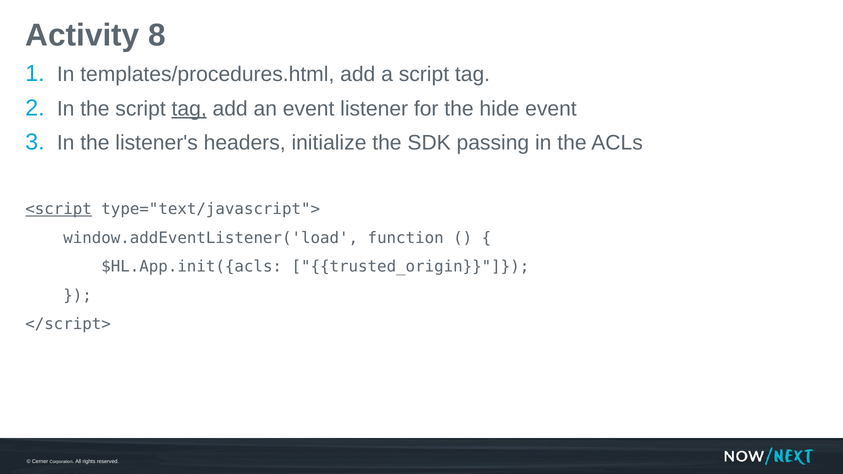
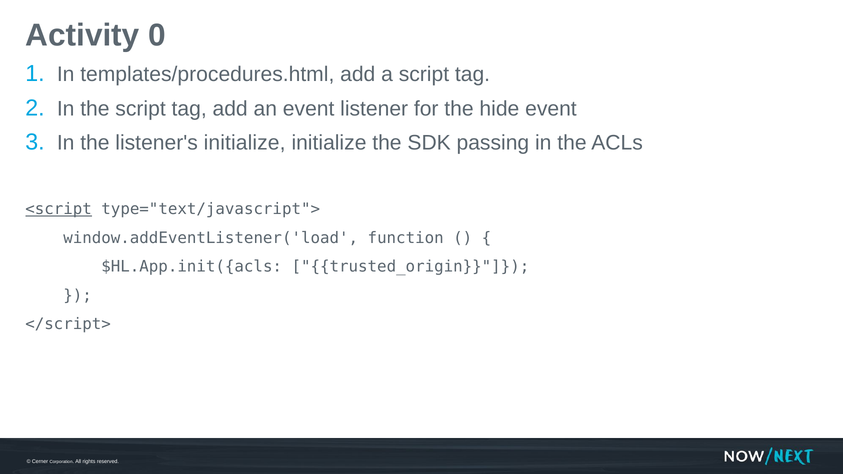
8: 8 -> 0 (157, 35)
tag underline: present -> none (189, 109)
listener's headers: headers -> initialize (245, 143)
